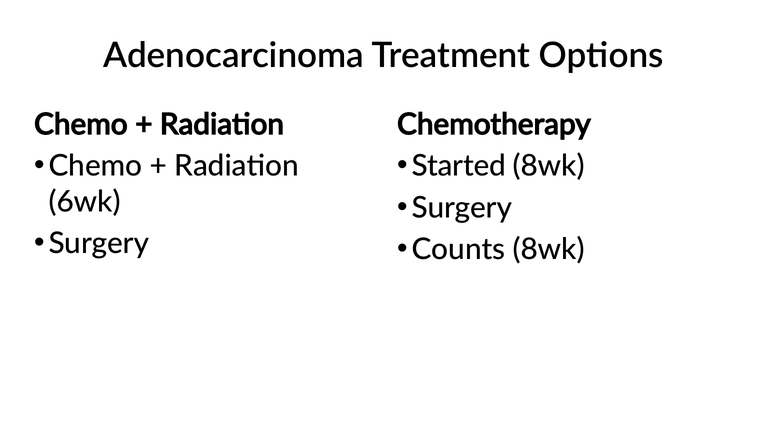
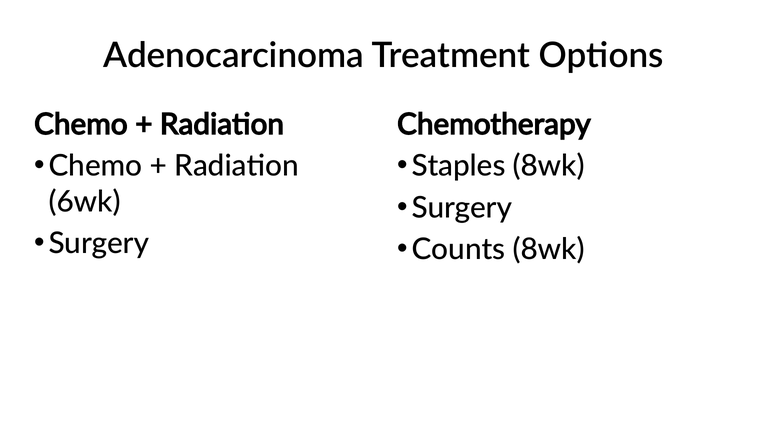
Started: Started -> Staples (459, 166)
